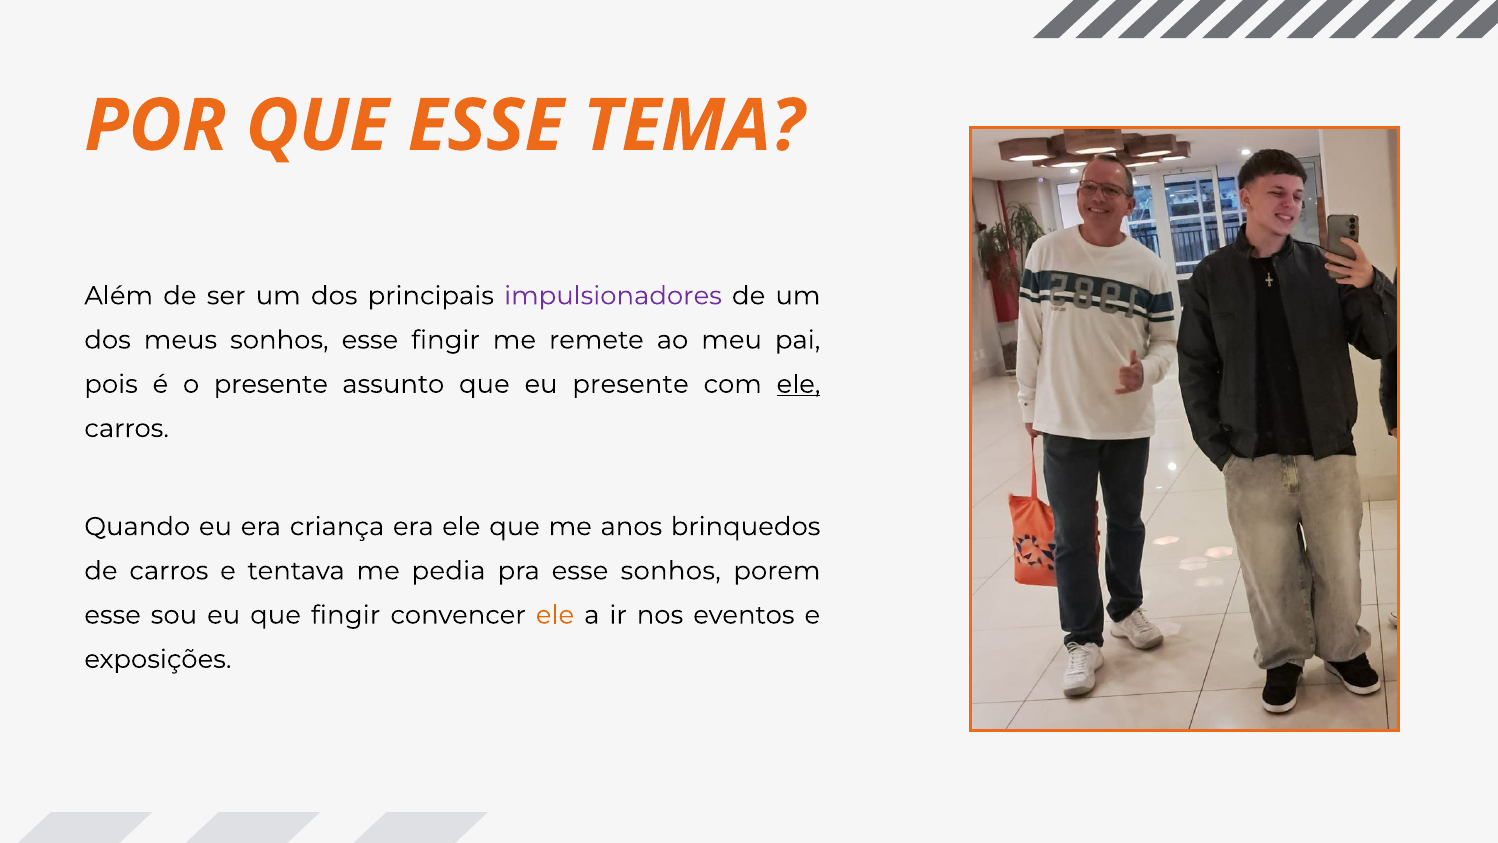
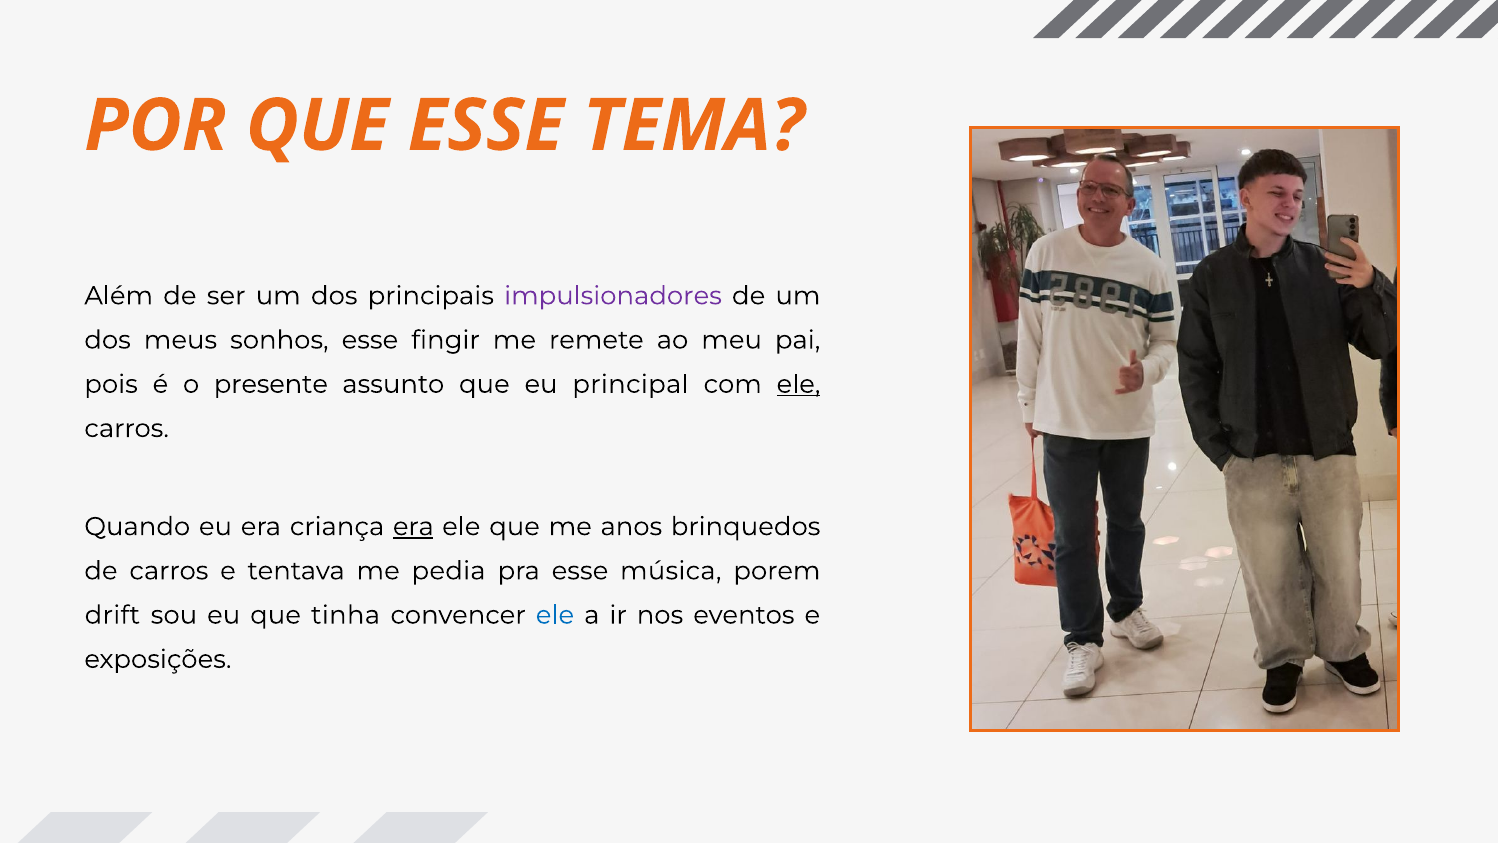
eu presente: presente -> principal (630, 384)
era underline: none -> present (413, 526)
esse sonhos: sonhos -> música (671, 571)
esse: esse -> drift (112, 615)
que fingir: fingir -> tinha (346, 615)
ele colour: orange -> blue (555, 615)
